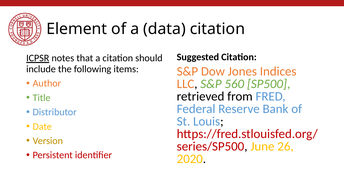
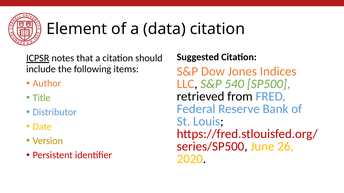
560: 560 -> 540 (234, 84)
